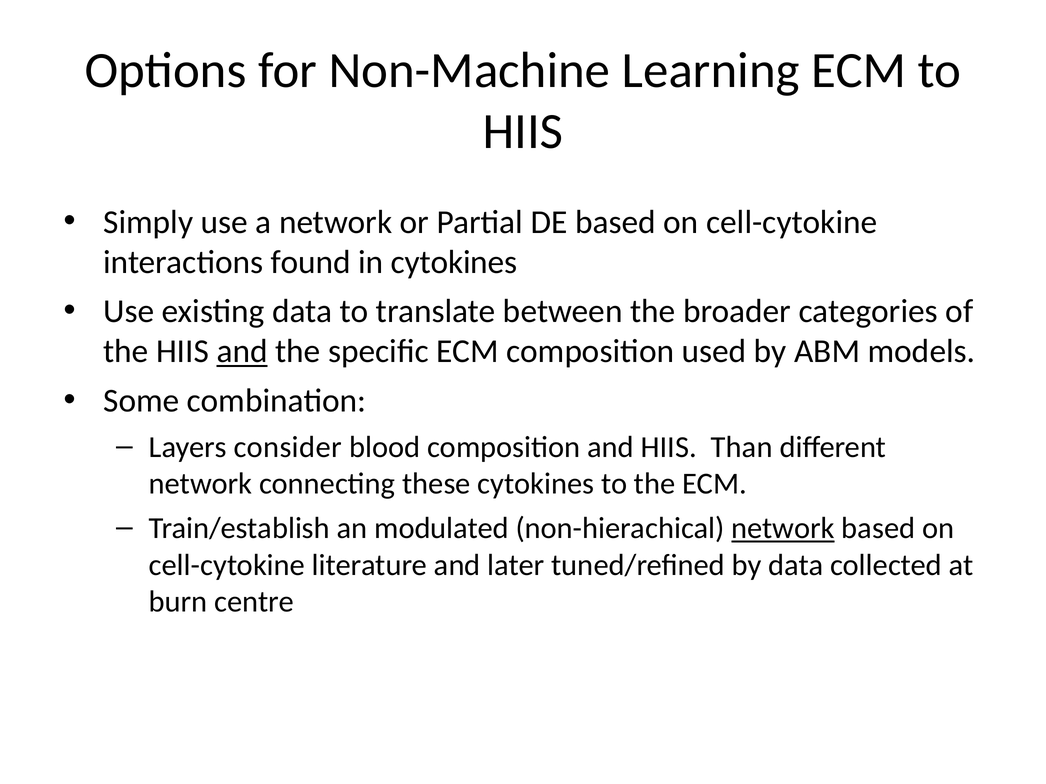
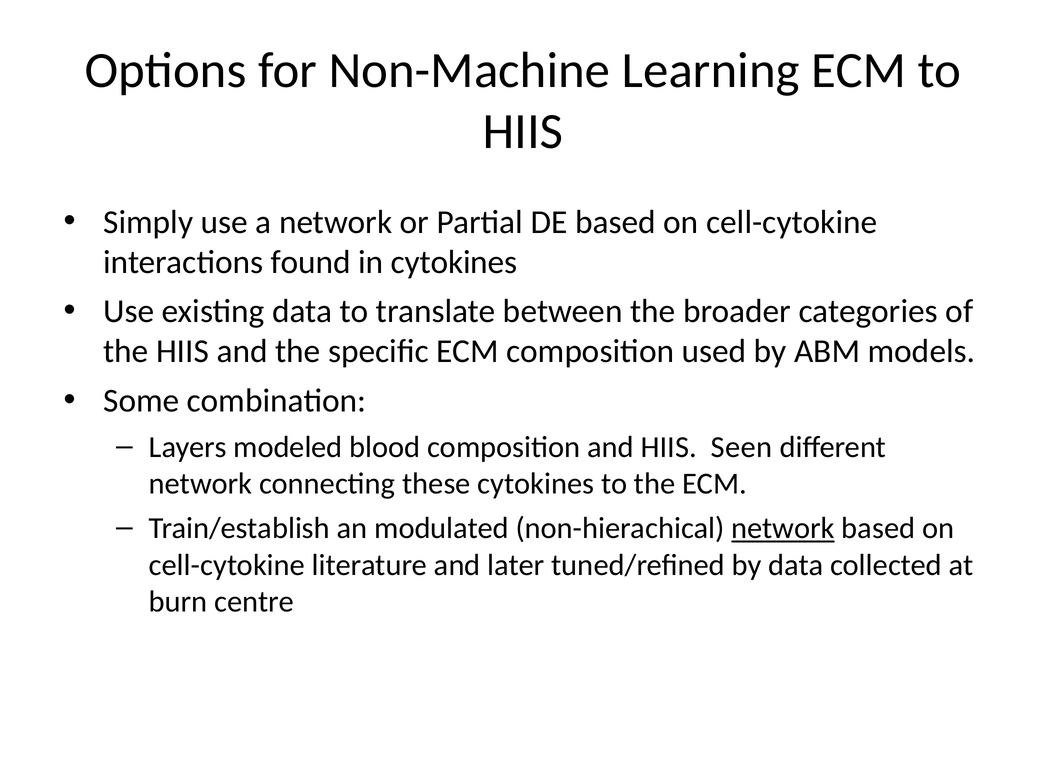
and underline: present -> none (242, 352)
consider: consider -> modeled (288, 447)
Than: Than -> Seen (742, 447)
